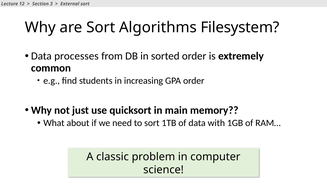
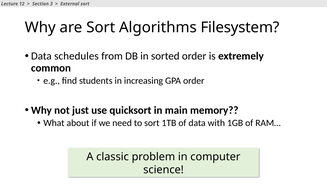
processes: processes -> schedules (76, 56)
